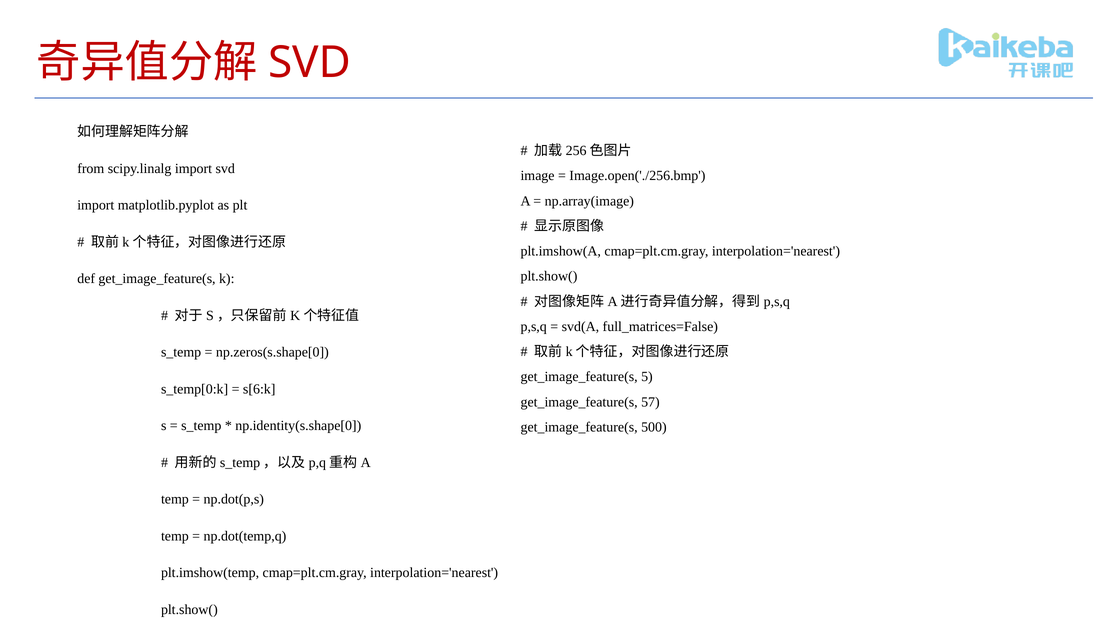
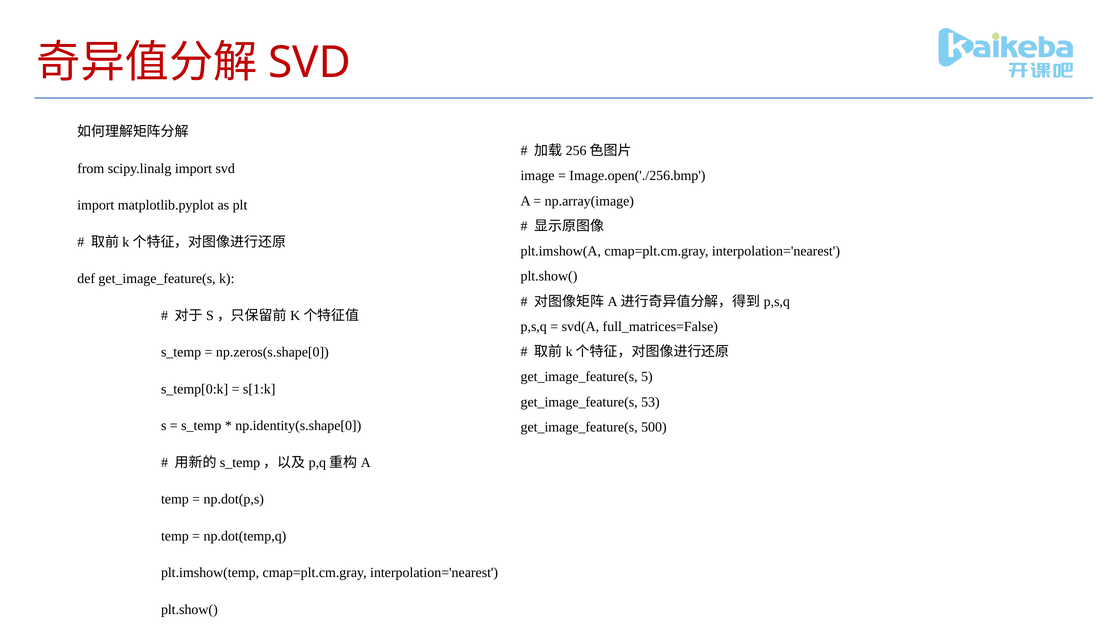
s[6:k: s[6:k -> s[1:k (259, 389)
57: 57 -> 53 (650, 402)
